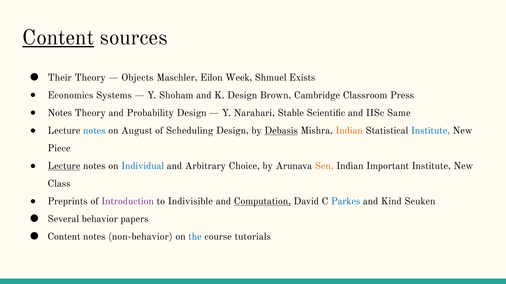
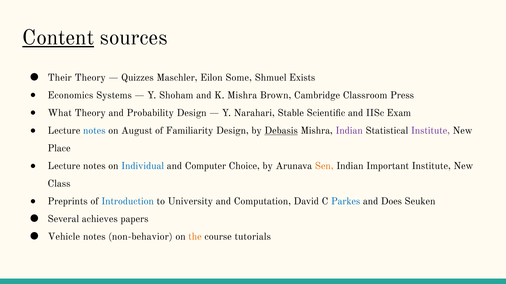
Objects: Objects -> Quizzes (137, 78)
Week: Week -> Some (239, 78)
K Design: Design -> Mishra (242, 95)
Notes: Notes -> What (60, 113)
Same: Same -> Exam (399, 113)
Scheduling: Scheduling -> Familiarity (190, 131)
Indian colour: orange -> purple (349, 131)
Institute colour: blue -> purple (430, 131)
Piece: Piece -> Place (59, 149)
Lecture underline: present -> none (64, 166)
Arbitrary: Arbitrary -> Computer (205, 166)
Introduction colour: purple -> blue (128, 202)
Indivisible: Indivisible -> University (190, 202)
Computation underline: present -> none (262, 202)
Kind: Kind -> Does (391, 202)
behavior: behavior -> achieves (100, 219)
Content: Content -> Vehicle (64, 237)
the colour: blue -> orange (195, 237)
